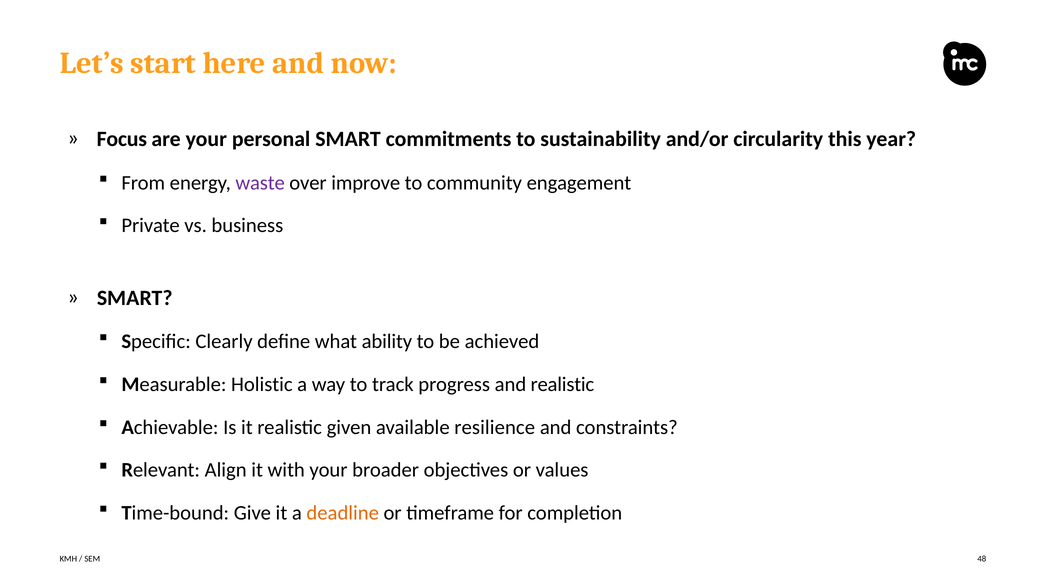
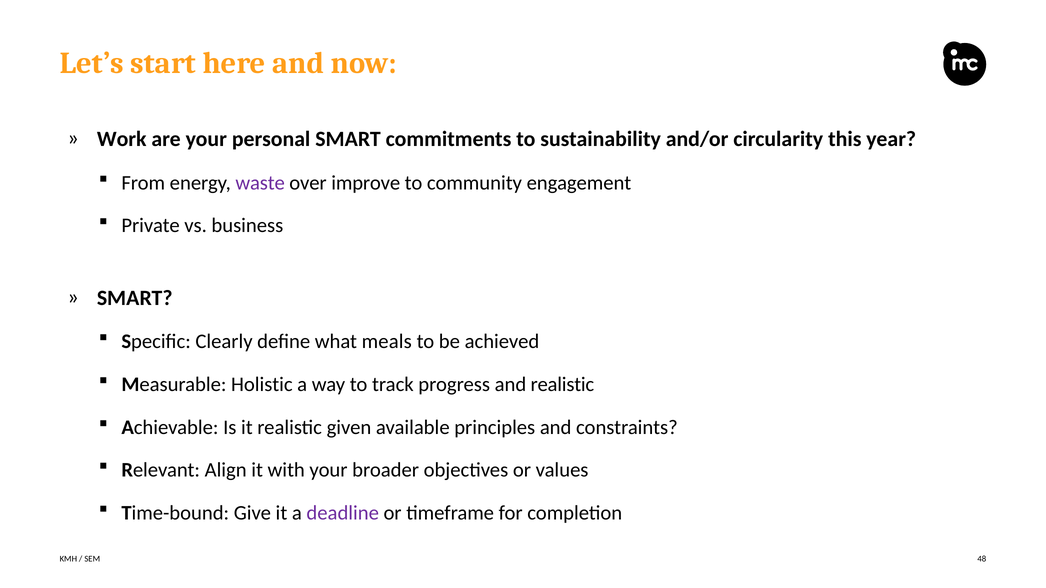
Focus: Focus -> Work (122, 139)
ability: ability -> meals (387, 342)
resilience: resilience -> principles (495, 428)
deadline colour: orange -> purple (343, 513)
